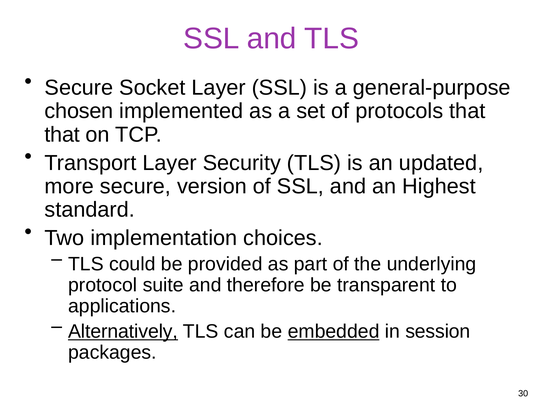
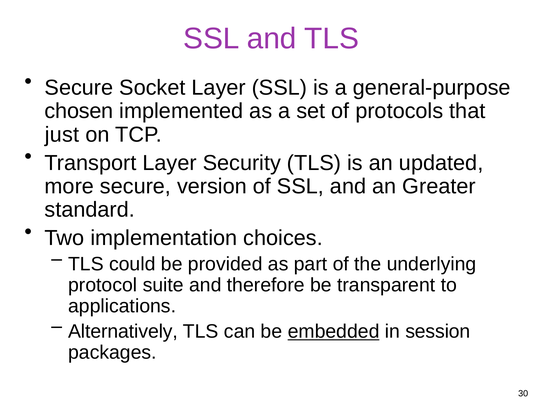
that: that -> just (62, 134)
Highest: Highest -> Greater (439, 186)
Alternatively underline: present -> none (123, 331)
